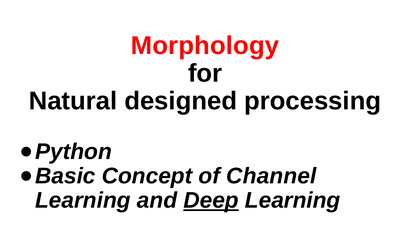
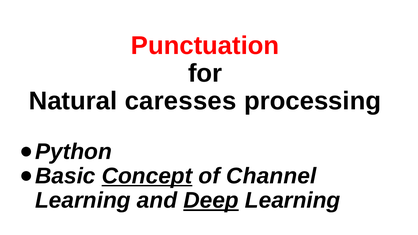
Morphology: Morphology -> Punctuation (205, 46)
designed: designed -> caresses (181, 101)
Concept underline: none -> present (147, 176)
